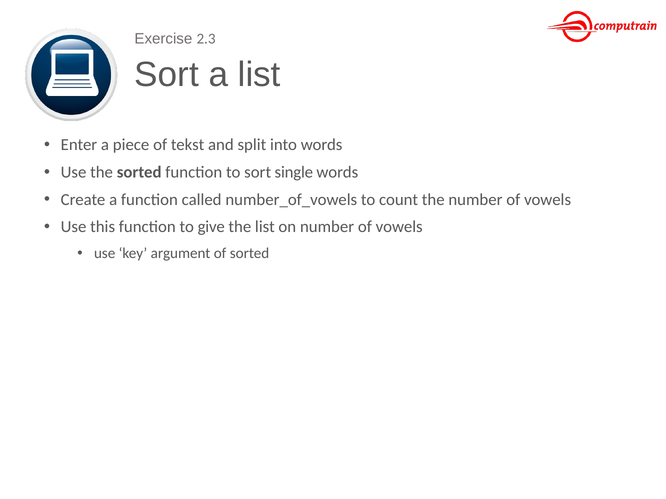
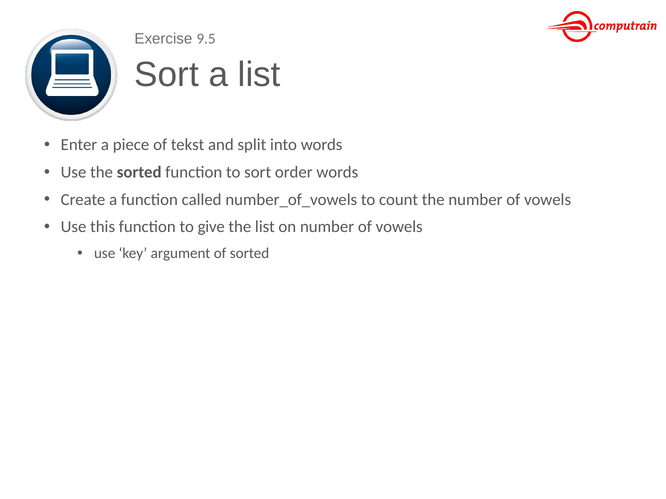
2.3: 2.3 -> 9.5 (206, 39)
single: single -> order (294, 172)
